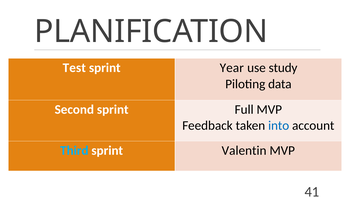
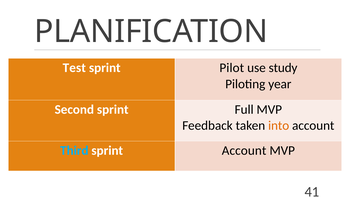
Year: Year -> Pilot (232, 68)
data: data -> year (280, 84)
into colour: blue -> orange (279, 126)
sprint Valentin: Valentin -> Account (244, 150)
